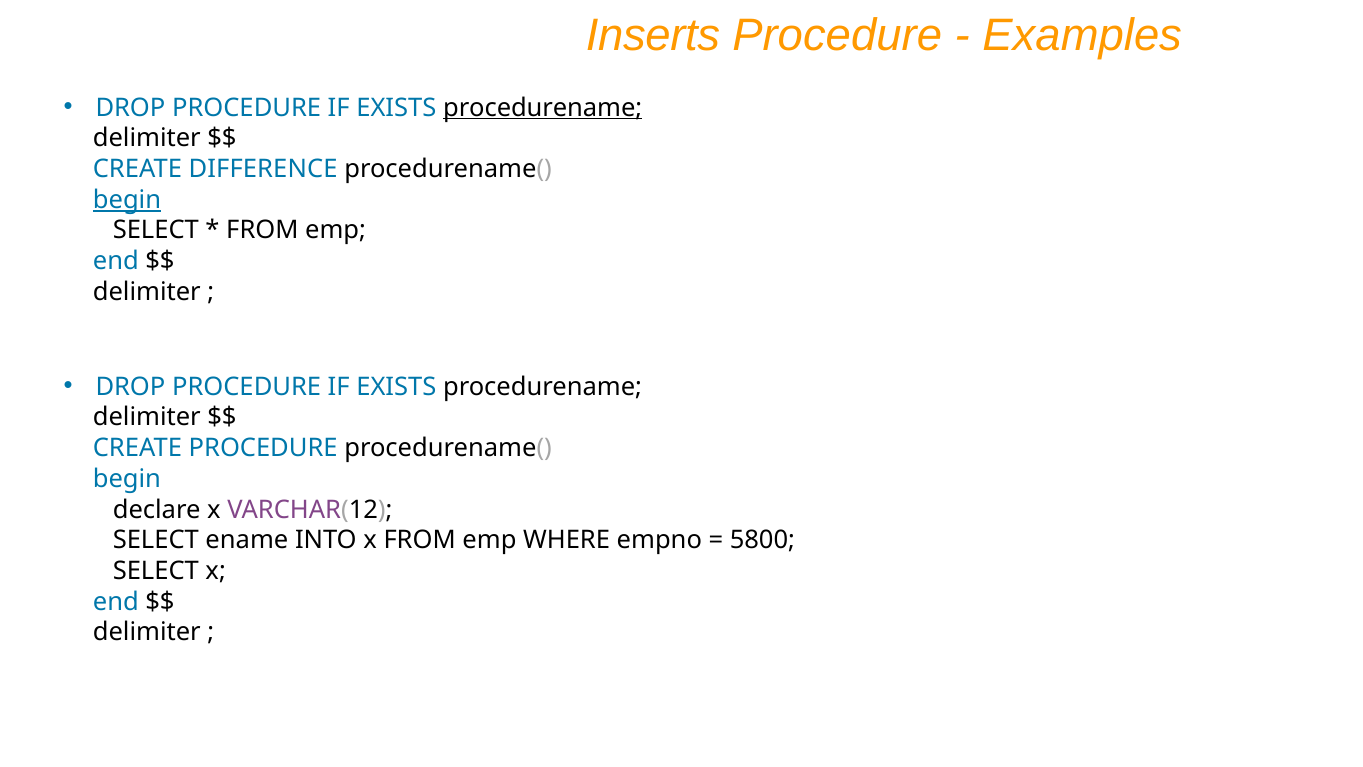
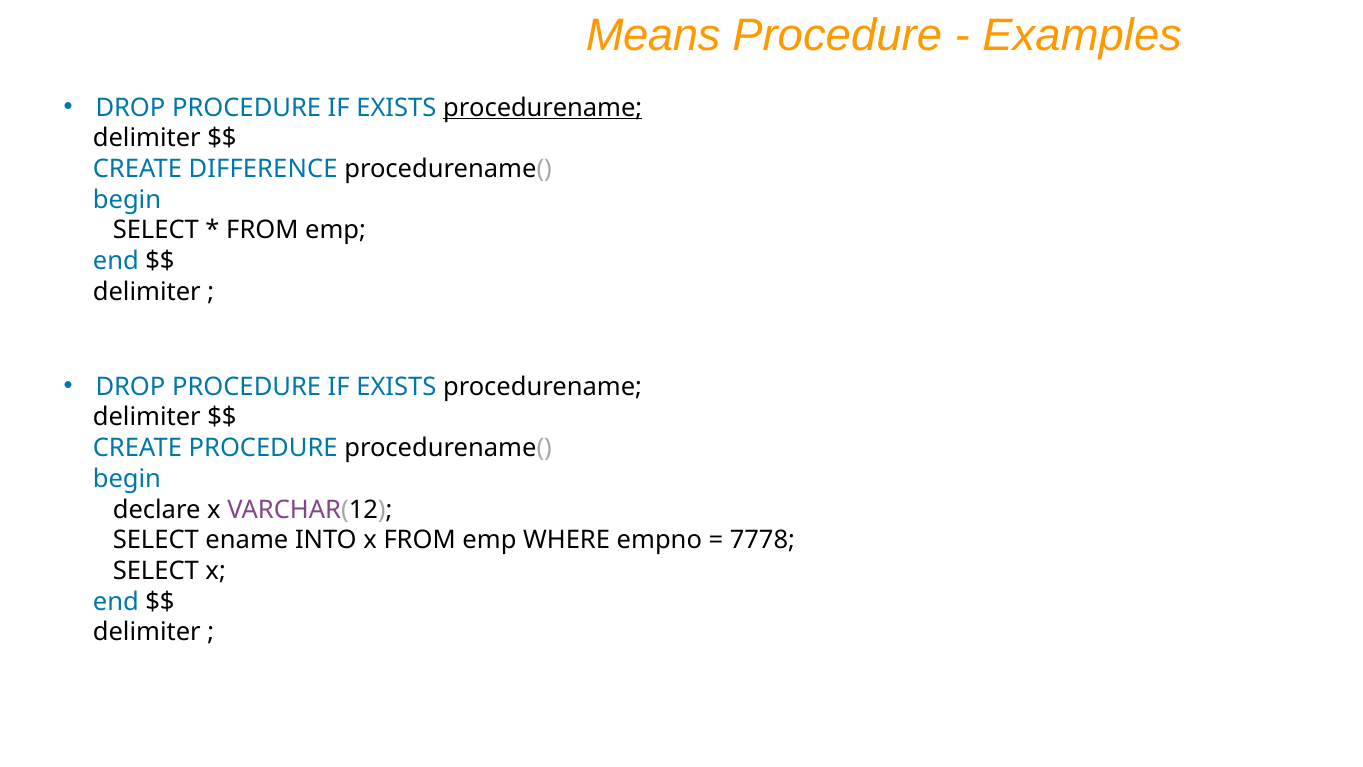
Inserts: Inserts -> Means (653, 35)
begin underline: present -> none (127, 200)
5800: 5800 -> 7778 (762, 540)
